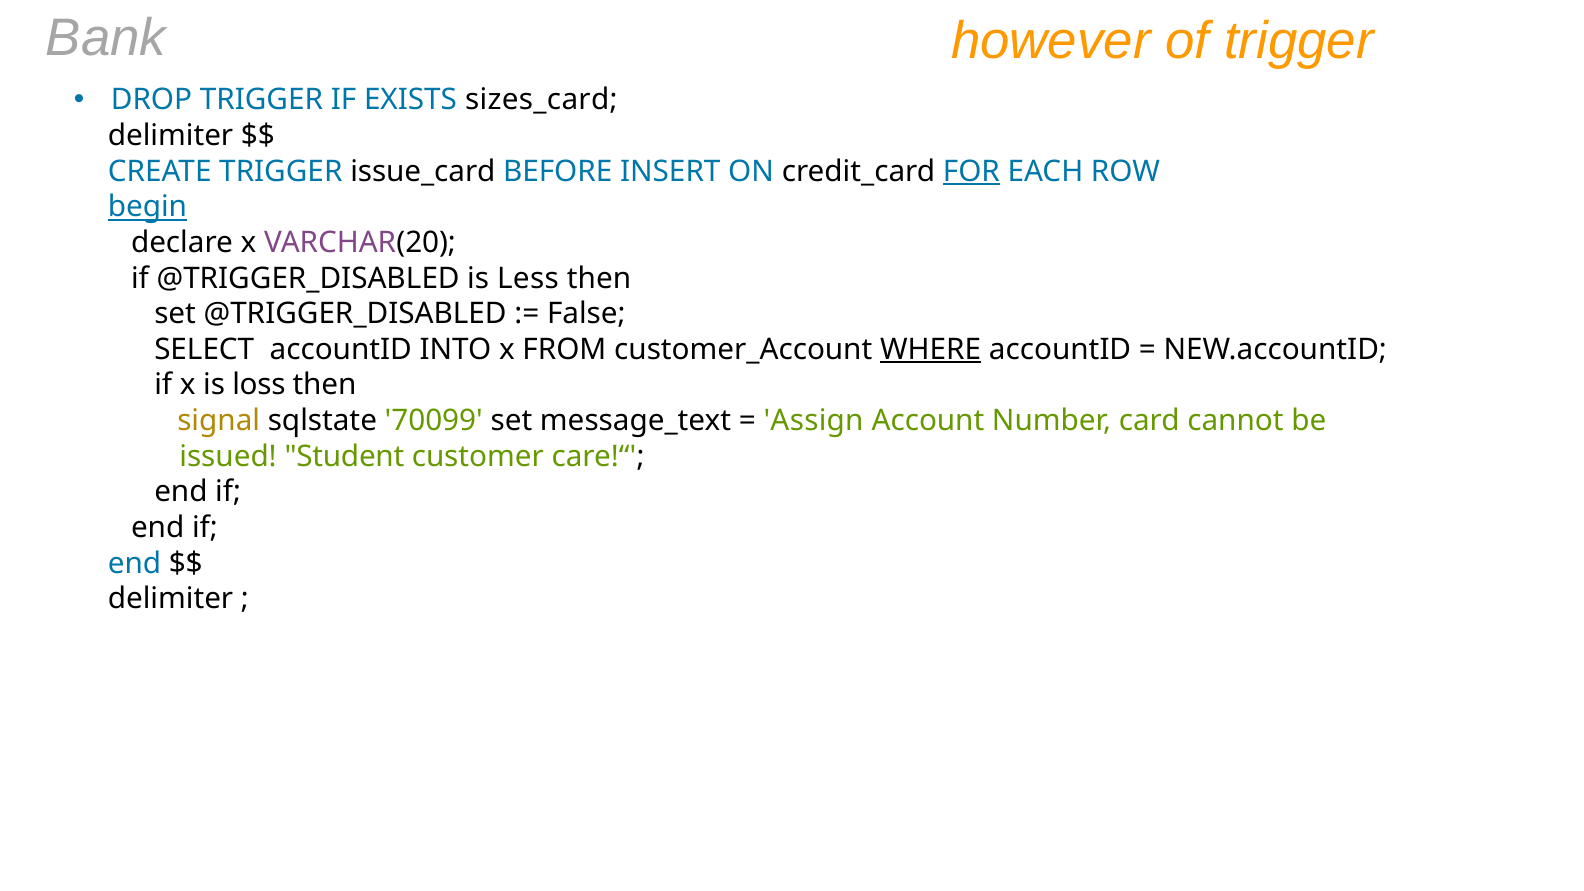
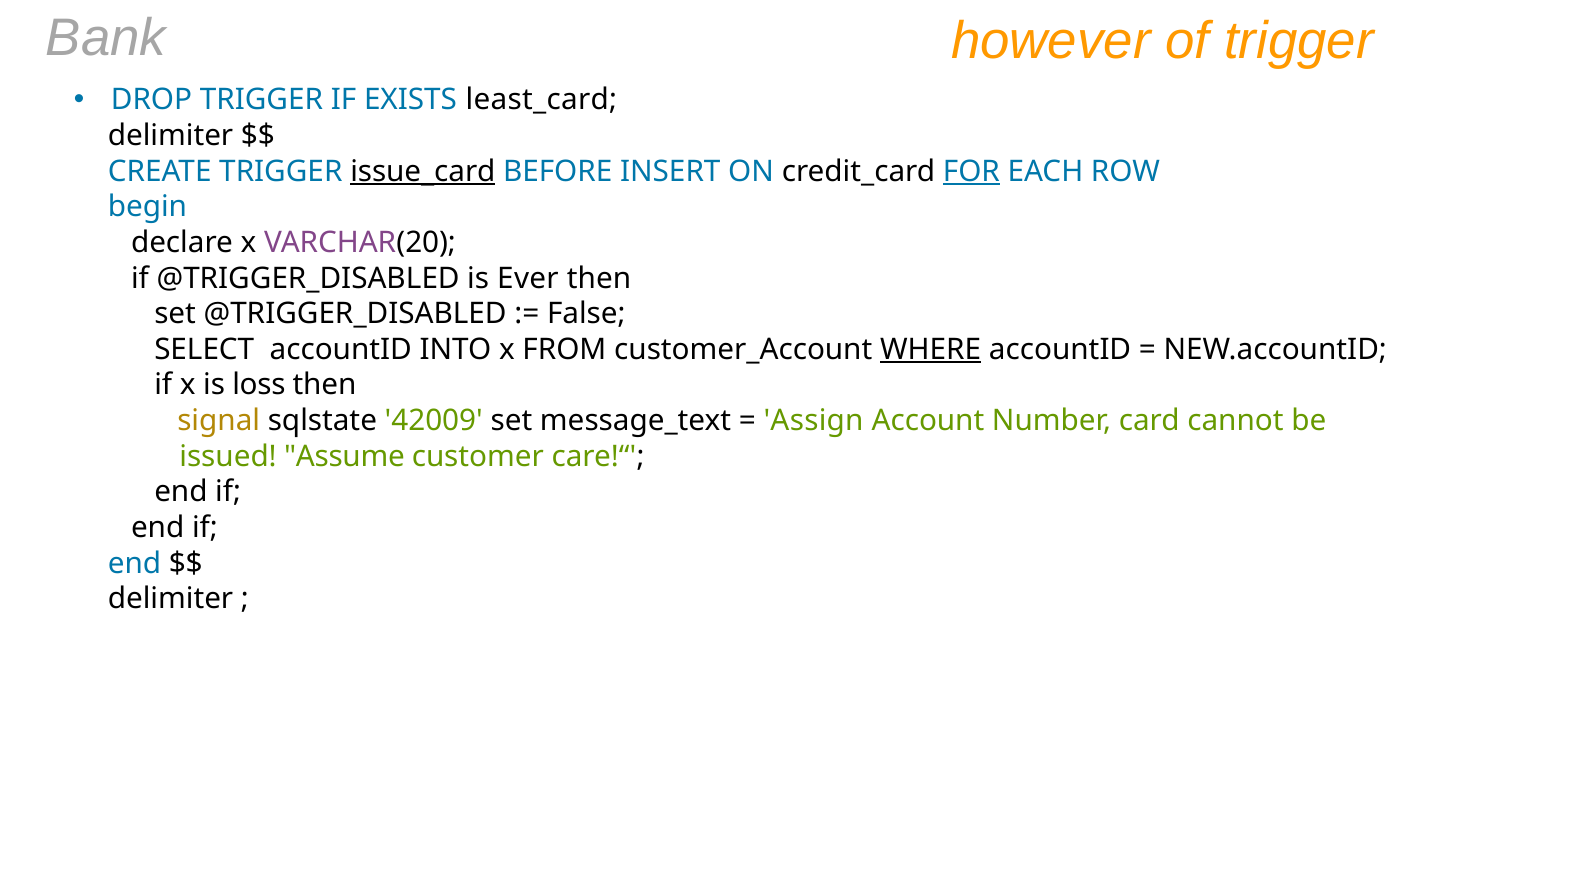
sizes_card: sizes_card -> least_card (541, 100)
issue_card underline: none -> present (423, 171)
begin underline: present -> none (147, 207)
Less: Less -> Ever (528, 278)
70099: 70099 -> 42009 (434, 421)
Student: Student -> Assume (344, 456)
